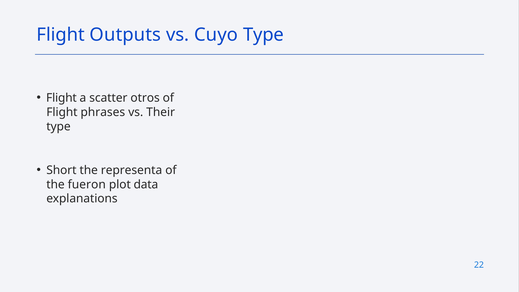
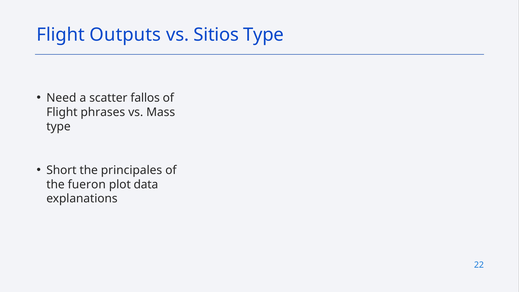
Cuyo: Cuyo -> Sitios (216, 35)
Flight: Flight -> Need (61, 98)
otros: otros -> fallos (145, 98)
Their: Their -> Mass (161, 112)
representa: representa -> principales (132, 170)
